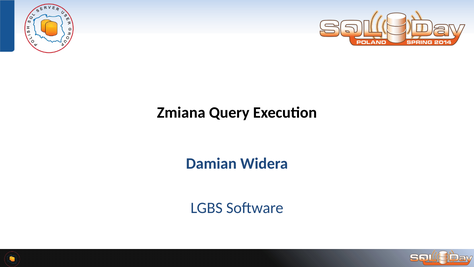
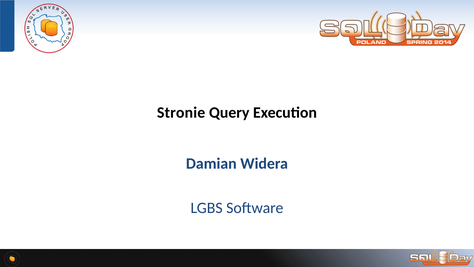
Zmiana: Zmiana -> Stronie (181, 112)
